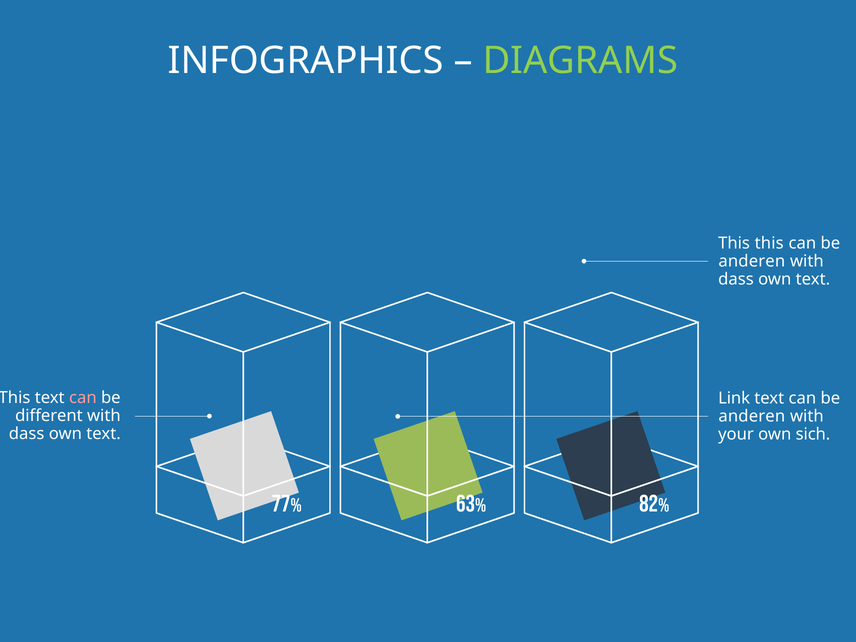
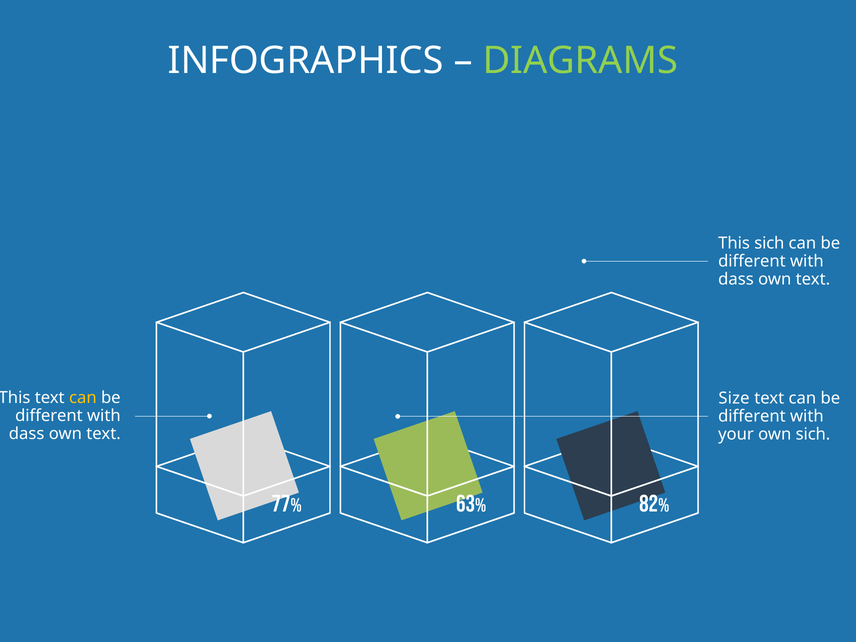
This this: this -> sich (769, 243)
anderen: anderen -> different (752, 261)
can colour: pink -> yellow (83, 398)
Link: Link -> Size (734, 398)
anderen: anderen -> different (752, 416)
